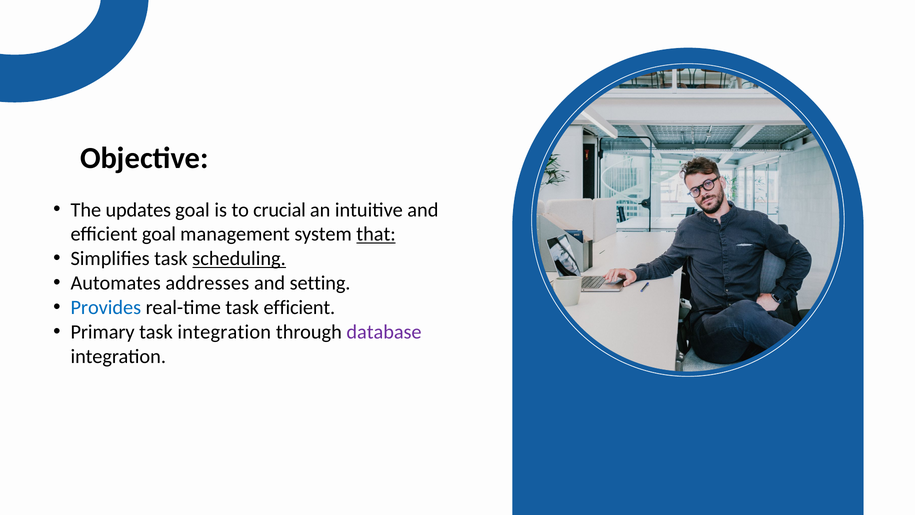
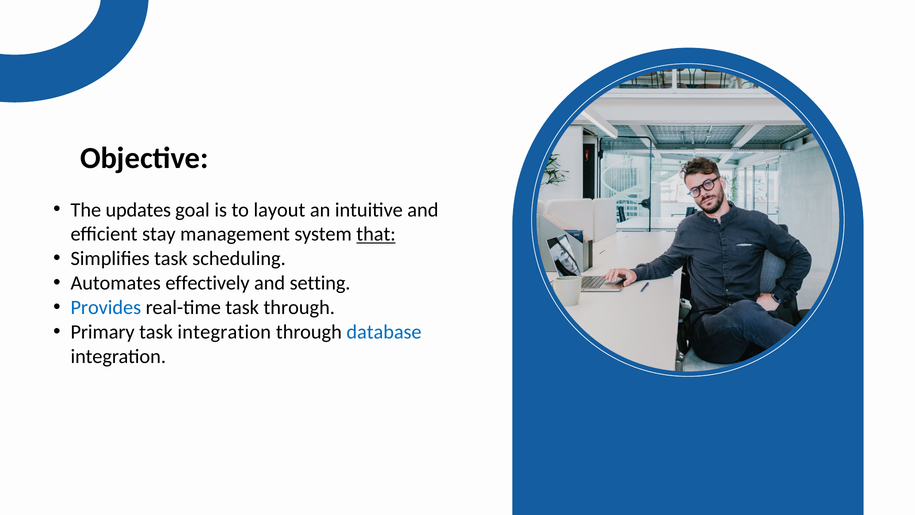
crucial: crucial -> layout (279, 210)
efficient goal: goal -> stay (159, 234)
scheduling underline: present -> none (239, 259)
addresses: addresses -> effectively (207, 283)
task efficient: efficient -> through (299, 307)
database colour: purple -> blue (384, 332)
